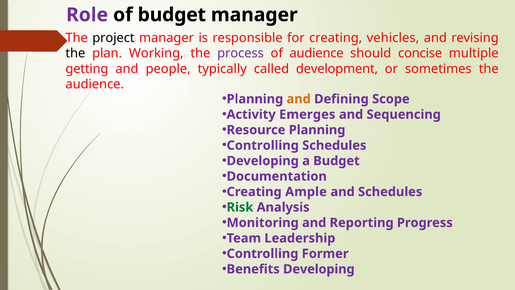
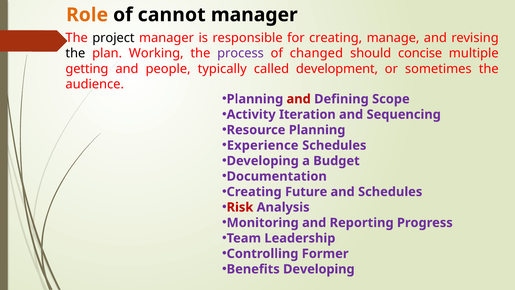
Role colour: purple -> orange (87, 15)
of budget: budget -> cannot (172, 15)
vehicles: vehicles -> manage (393, 38)
of audience: audience -> changed (316, 53)
and colour: orange -> red (299, 99)
Emerges: Emerges -> Iteration (307, 114)
Controlling: Controlling -> Experience (263, 145)
Ample: Ample -> Future (306, 192)
Risk colour: green -> red (240, 207)
